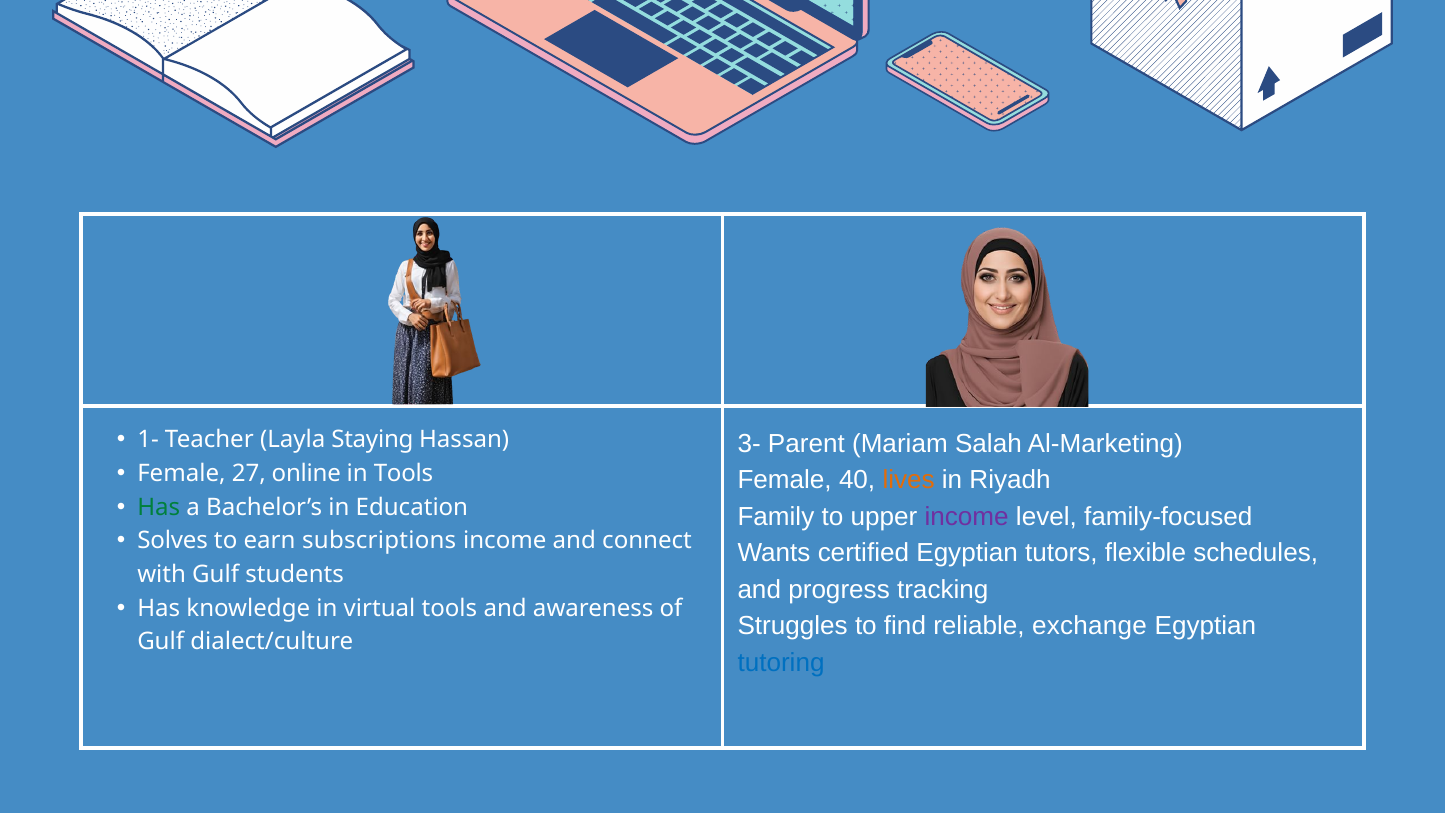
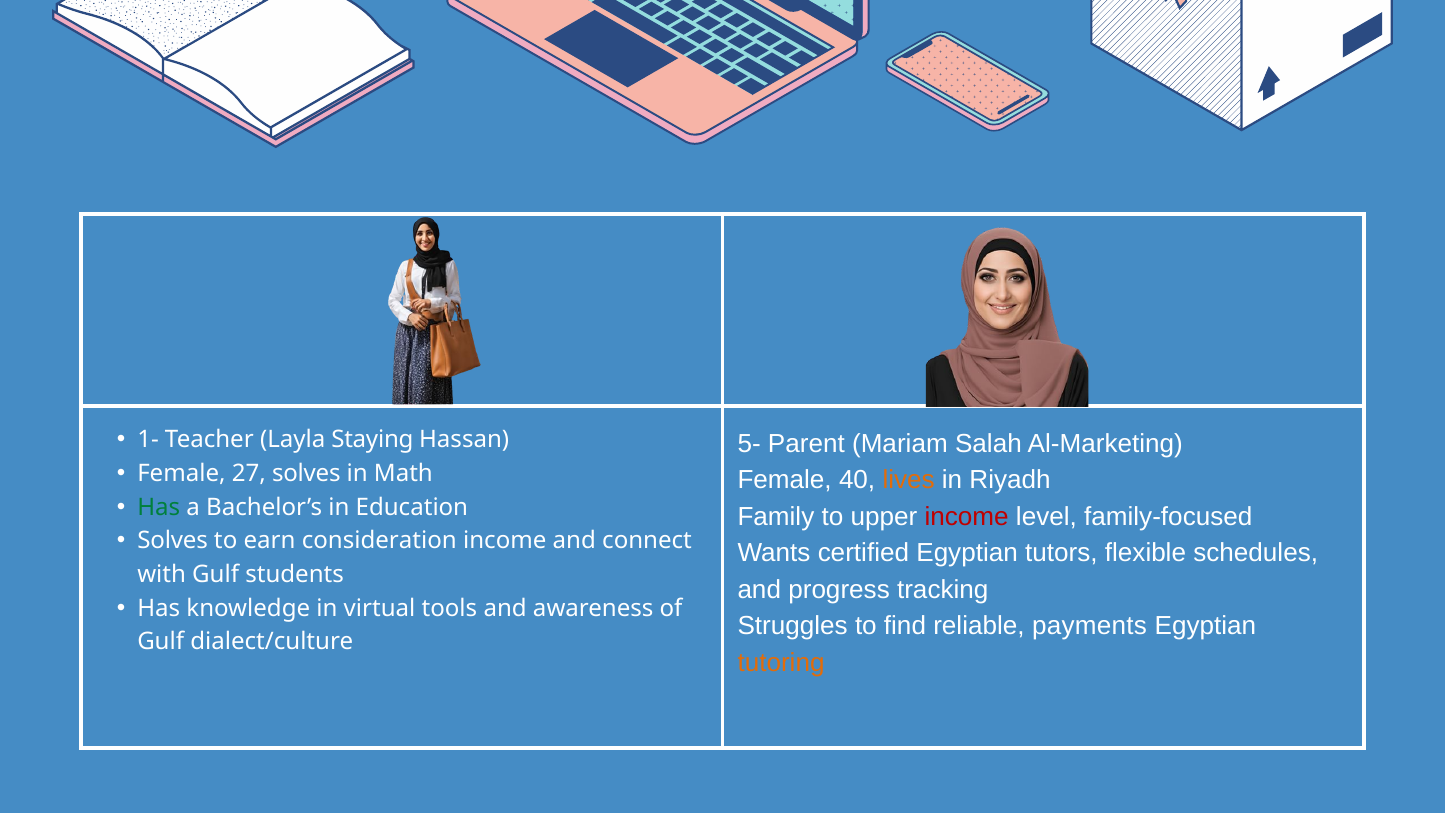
3-: 3- -> 5- (749, 443)
27 online: online -> solves (306, 473)
in Tools: Tools -> Math (403, 473)
income colour: purple -> red (967, 516)
subscriptions: subscriptions -> consideration (379, 541)
exchange: exchange -> payments (1090, 626)
tutoring colour: blue -> orange (781, 662)
